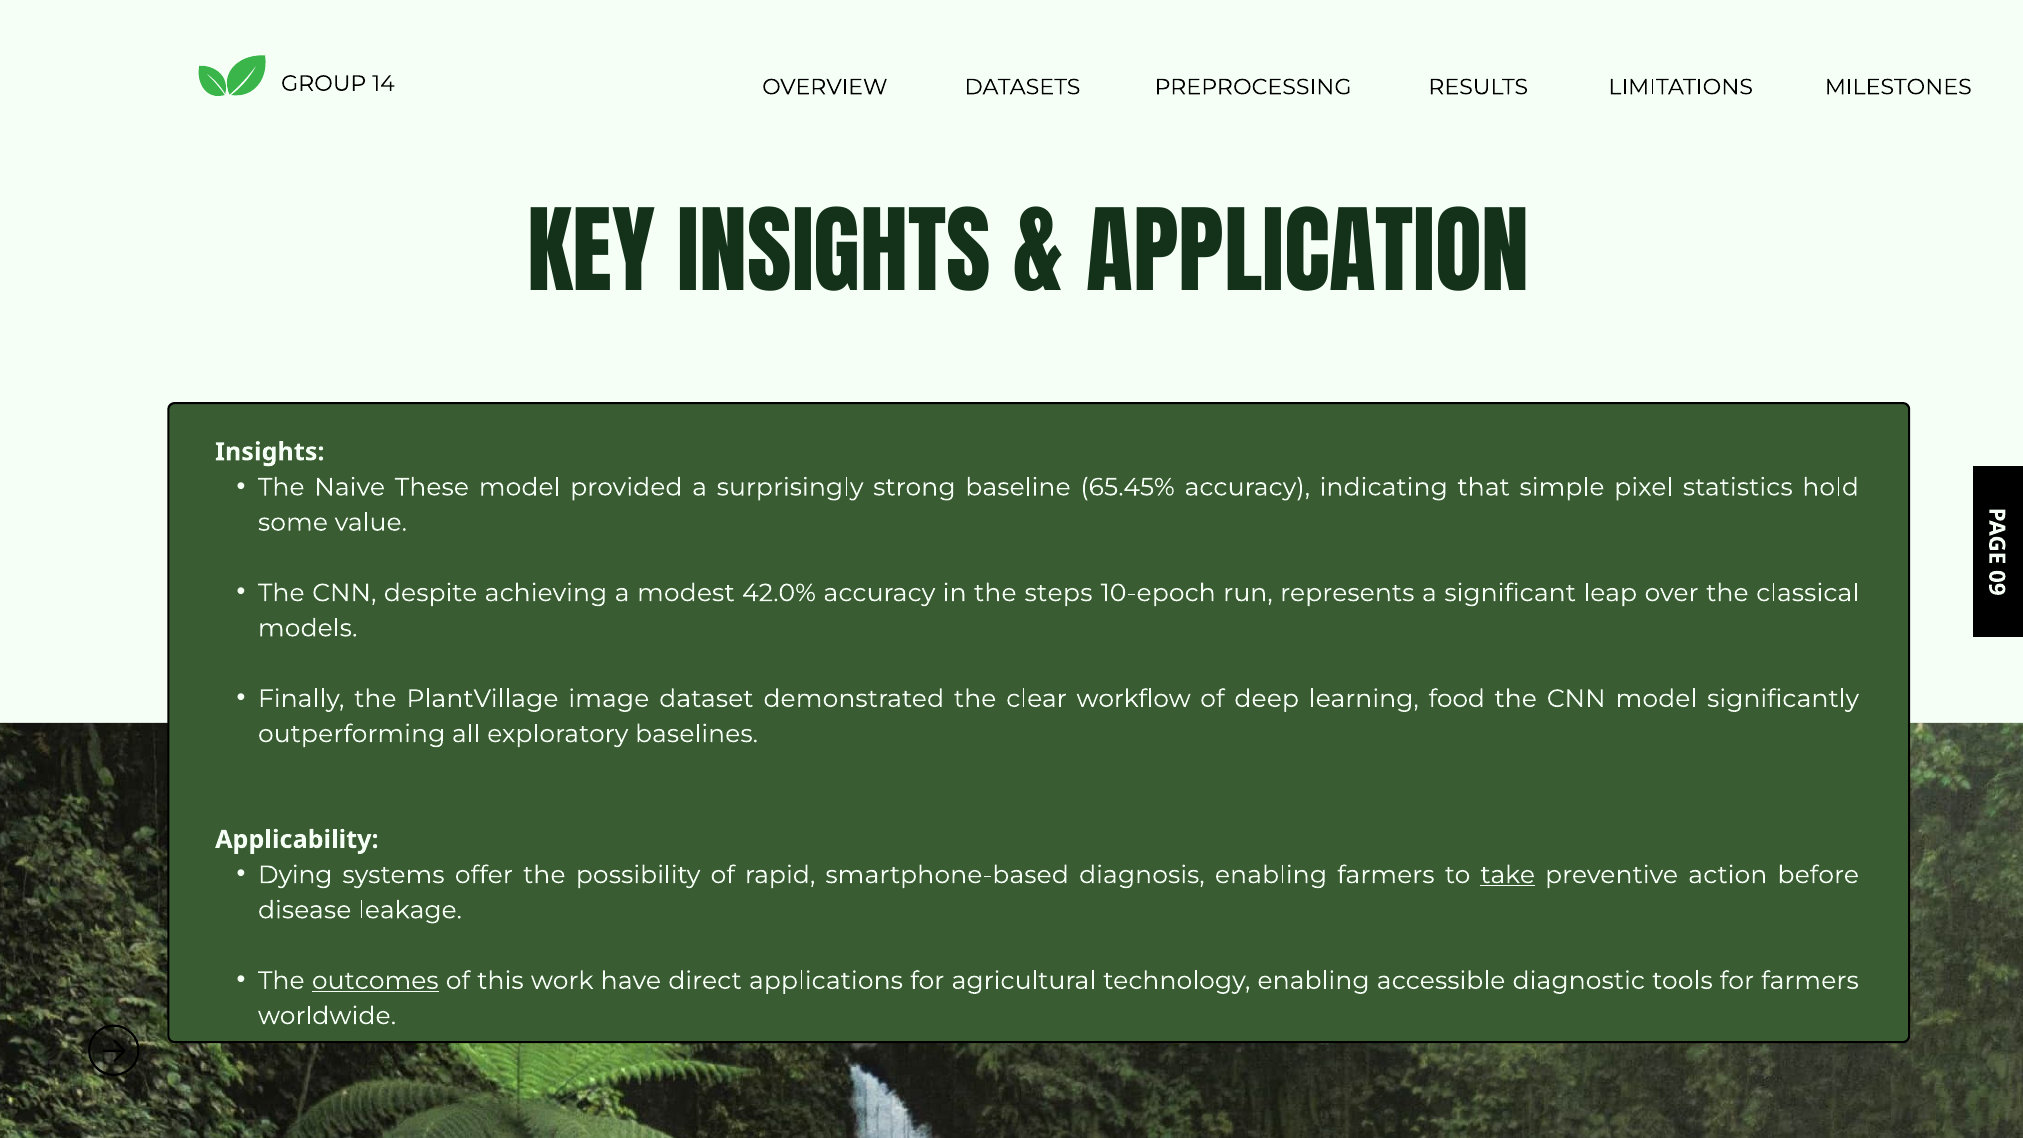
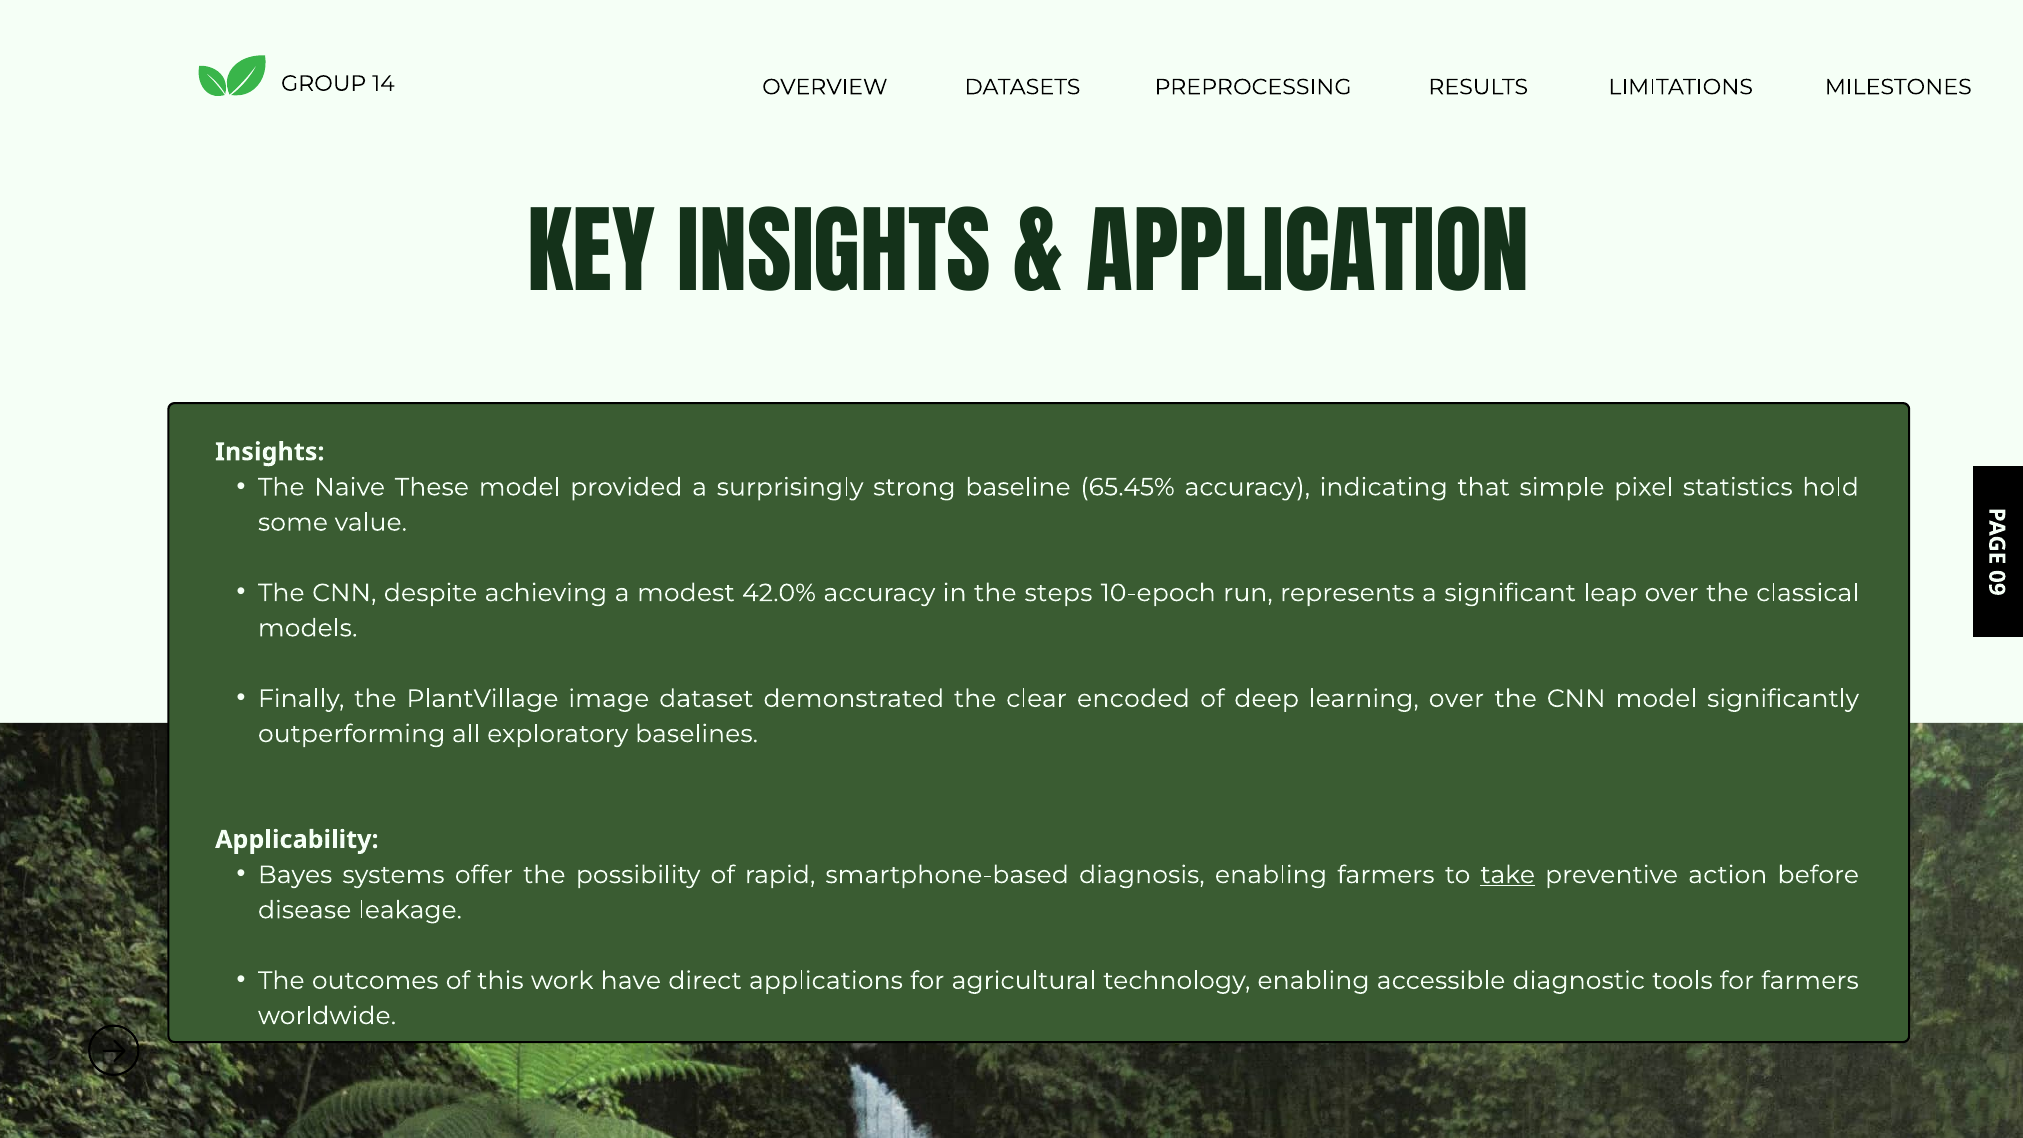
workflow: workflow -> encoded (1133, 699)
learning food: food -> over (1456, 699)
Dying: Dying -> Bayes (295, 875)
outcomes underline: present -> none (375, 981)
